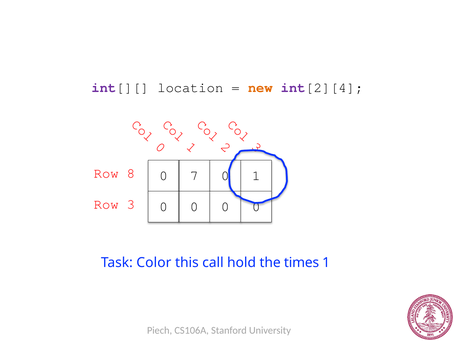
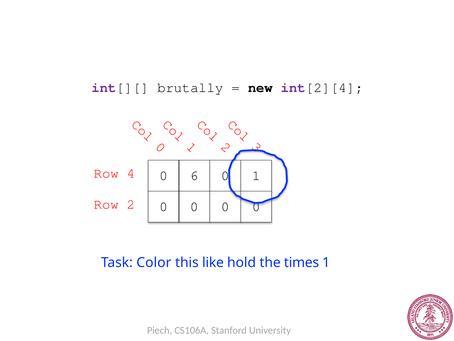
location: location -> brutally (190, 87)
new colour: orange -> black (260, 87)
8: 8 -> 4 (131, 173)
7: 7 -> 6 (194, 175)
Row 3: 3 -> 2 (131, 204)
call: call -> like (213, 262)
